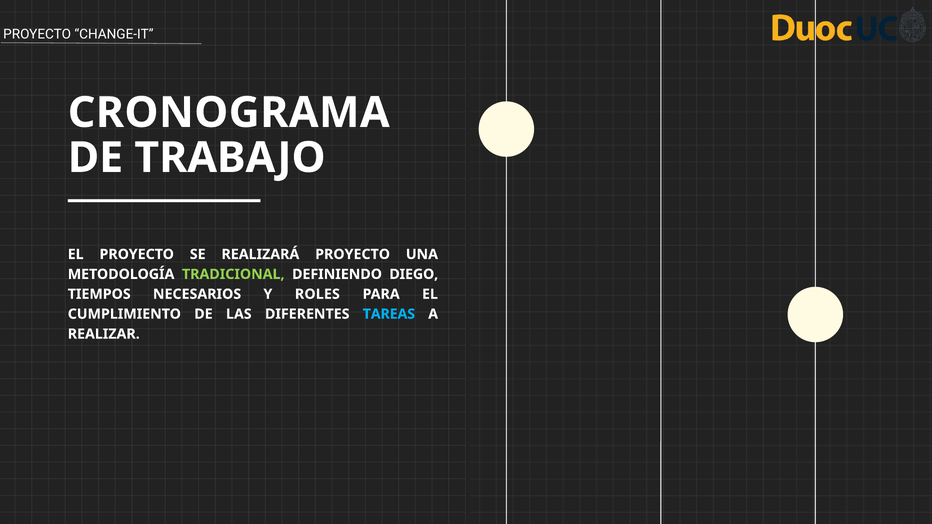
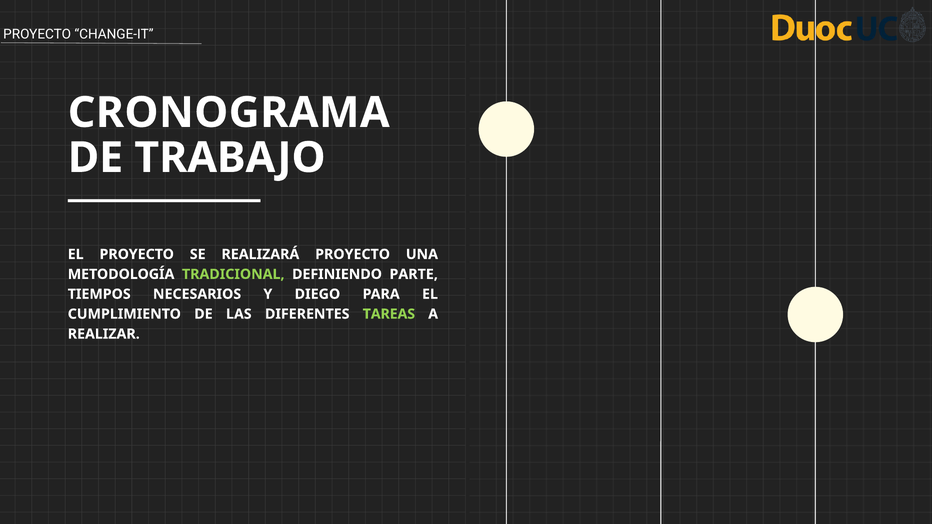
DIEGO: DIEGO -> PARTE (414, 274)
ROLES: ROLES -> DIEGO (317, 294)
TAREAS colour: light blue -> light green (389, 314)
